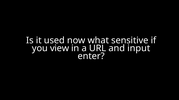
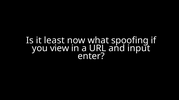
used: used -> least (54, 41)
sensitive: sensitive -> spoofing (130, 41)
